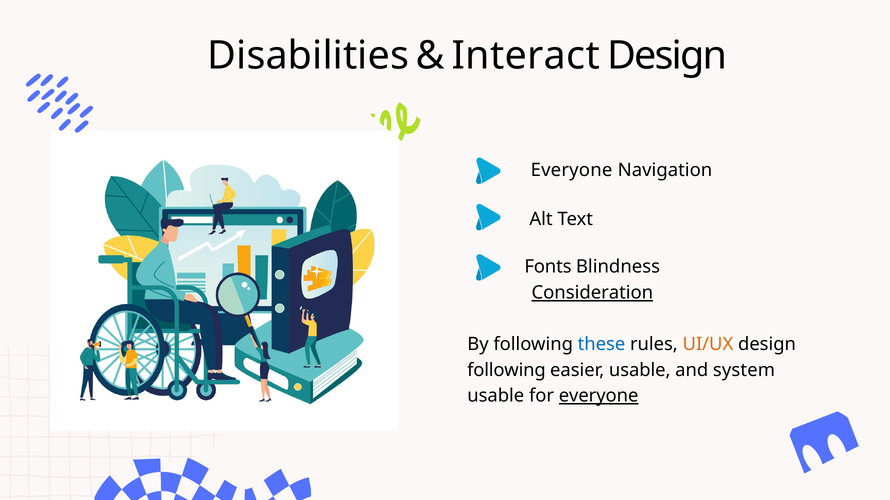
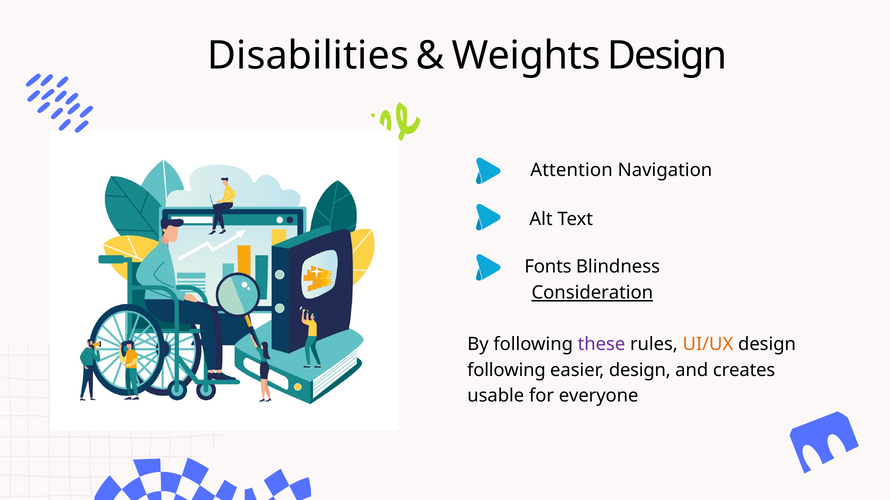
Interact: Interact -> Weights (526, 56)
Everyone: Everyone -> Attention (572, 170)
these colour: blue -> purple (601, 345)
easier usable: usable -> design (640, 371)
system: system -> creates (744, 371)
everyone underline: present -> none (599, 396)
